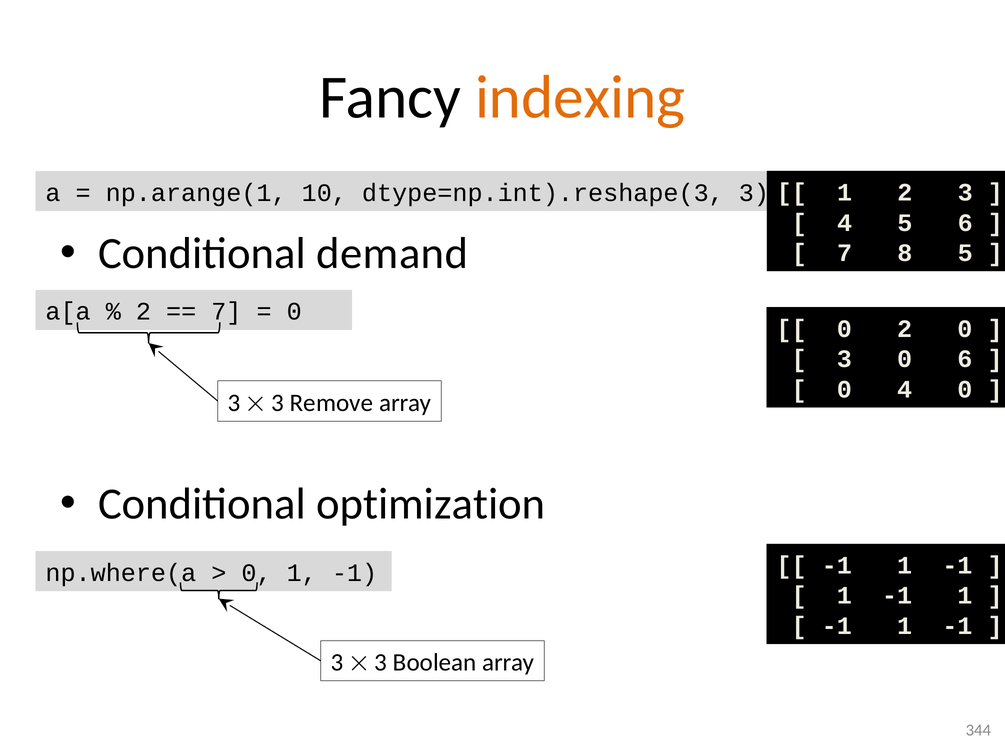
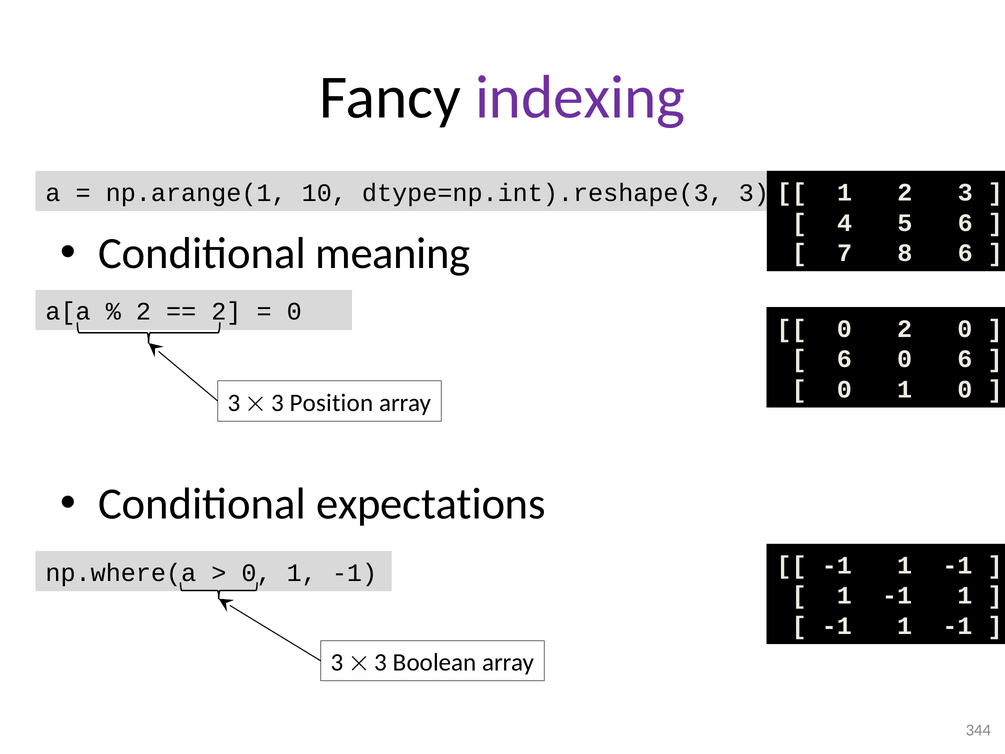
indexing colour: orange -> purple (580, 97)
demand: demand -> meaning (393, 254)
8 5: 5 -> 6 (965, 253)
7: 7 -> 2 (226, 312)
3: 3 -> 6 (844, 359)
4: 4 -> 1 (905, 389)
Remove: Remove -> Position (332, 403)
optimization: optimization -> expectations (431, 504)
